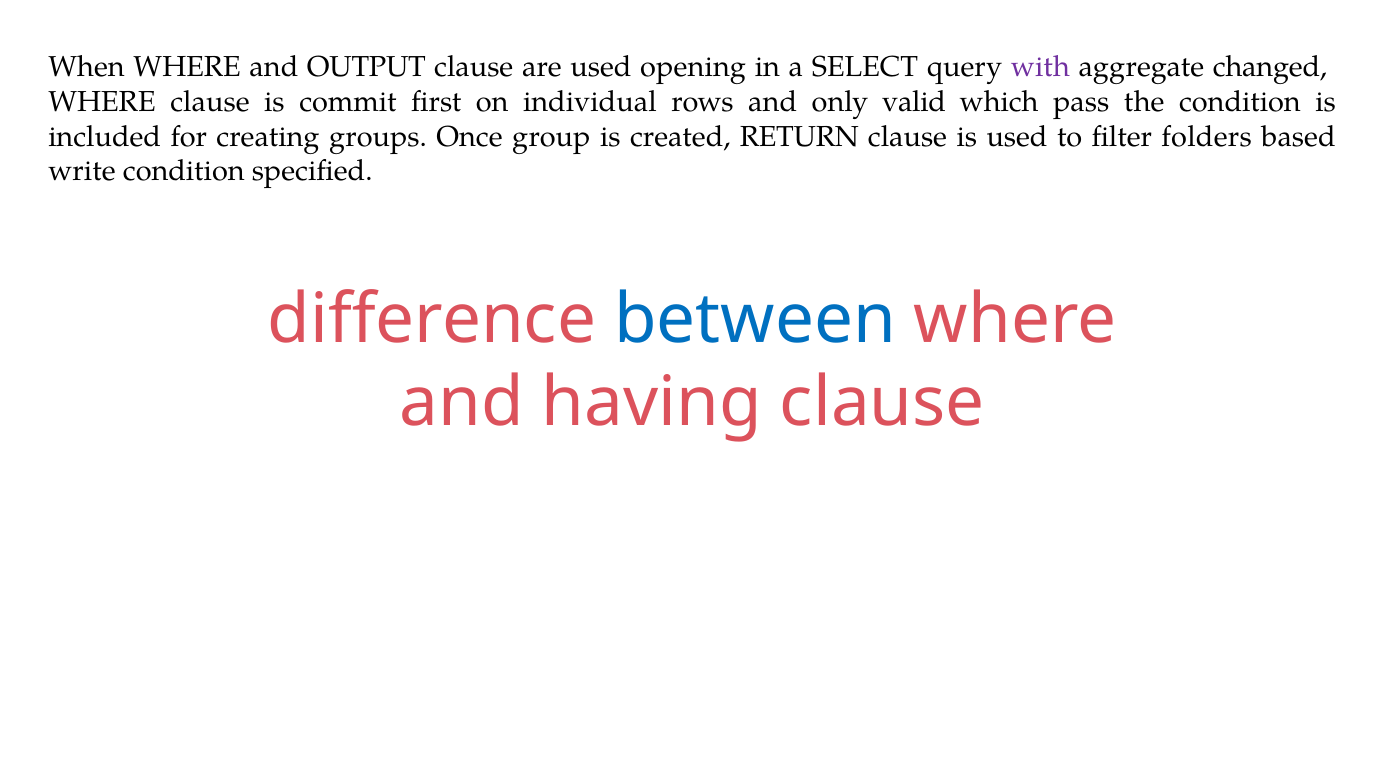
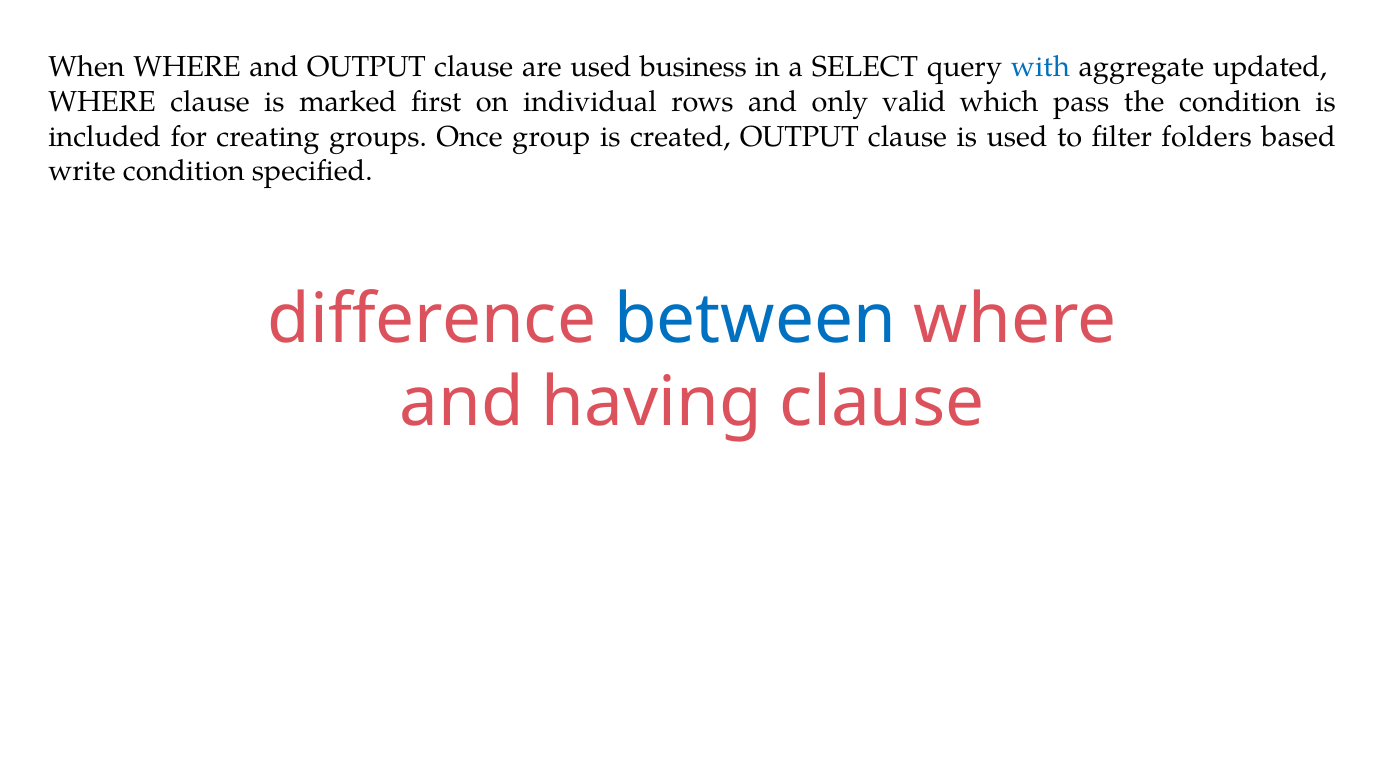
opening: opening -> business (693, 67)
with colour: purple -> blue (1040, 67)
changed: changed -> updated (1270, 67)
commit: commit -> marked (348, 102)
created RETURN: RETURN -> OUTPUT (799, 137)
